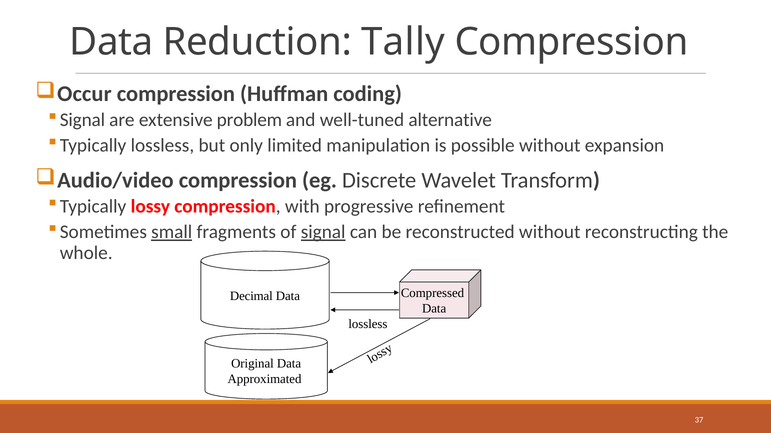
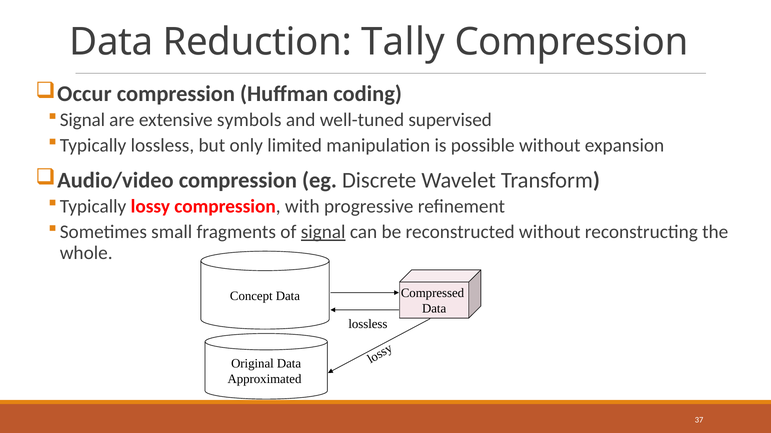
problem: problem -> symbols (249, 120)
alternative: alternative -> supervised (450, 120)
small underline: present -> none (172, 232)
Decimal: Decimal -> Concept (251, 296)
